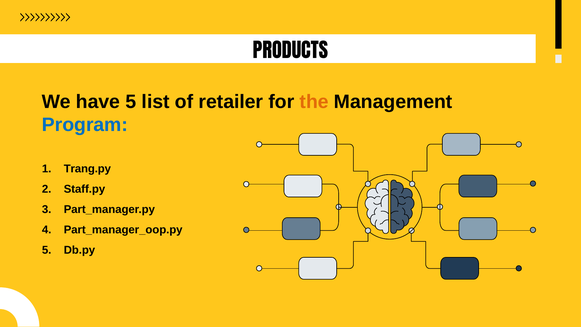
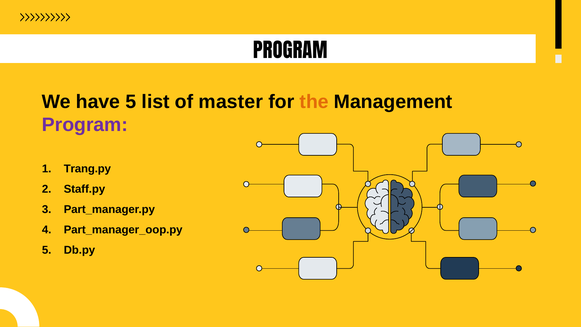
PRODUCTS: PRODUCTS -> PROGRAM (290, 51)
retailer: retailer -> master (231, 102)
Program colour: blue -> purple (85, 125)
